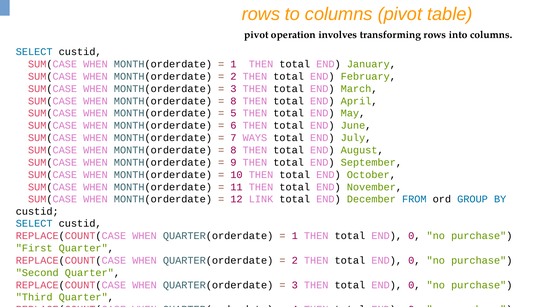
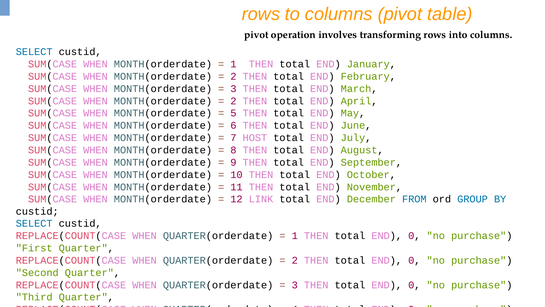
8: 8 -> 2 (233, 101)
WAYS: WAYS -> HOST (255, 138)
